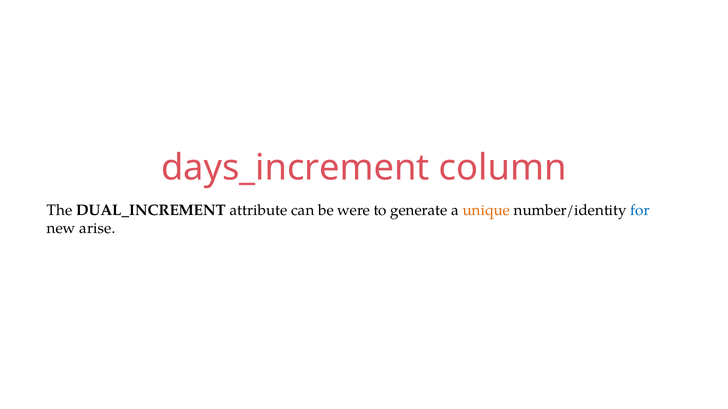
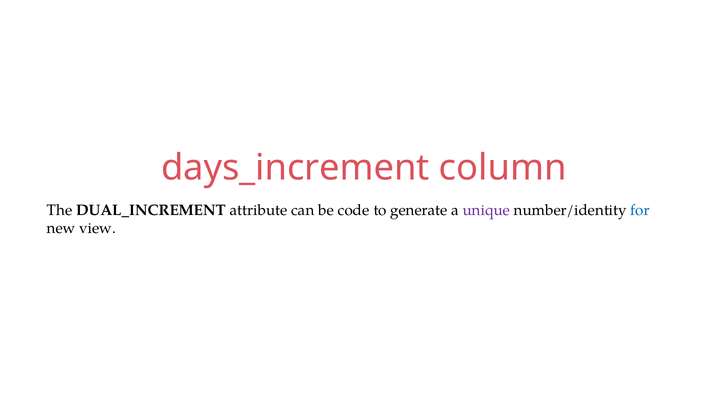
were: were -> code (354, 210)
unique colour: orange -> purple (486, 210)
arise: arise -> view (98, 229)
